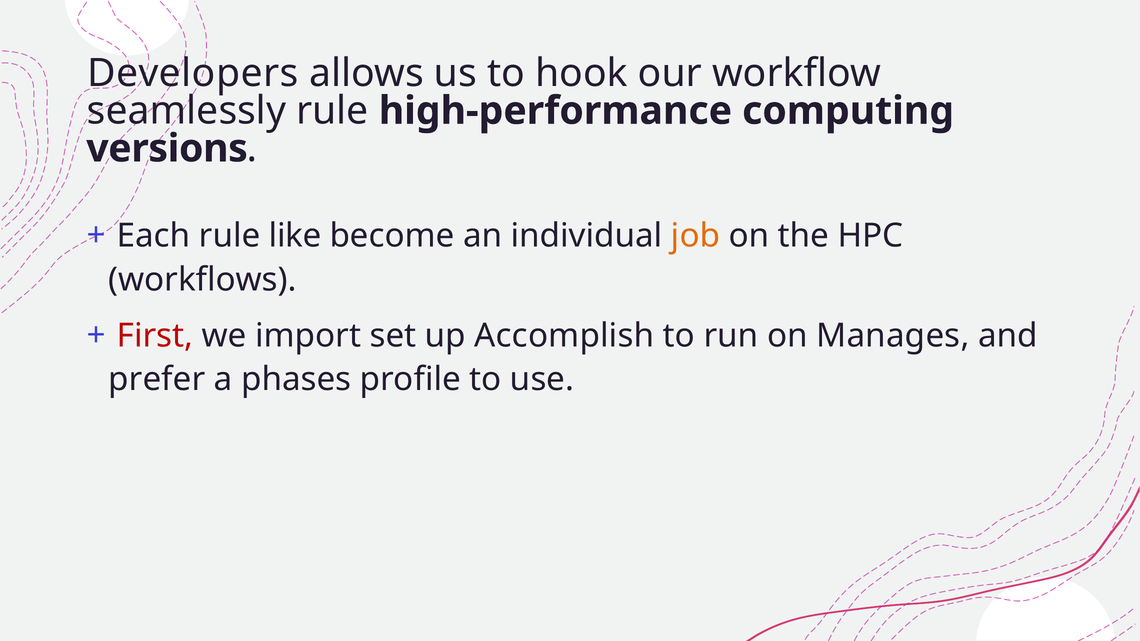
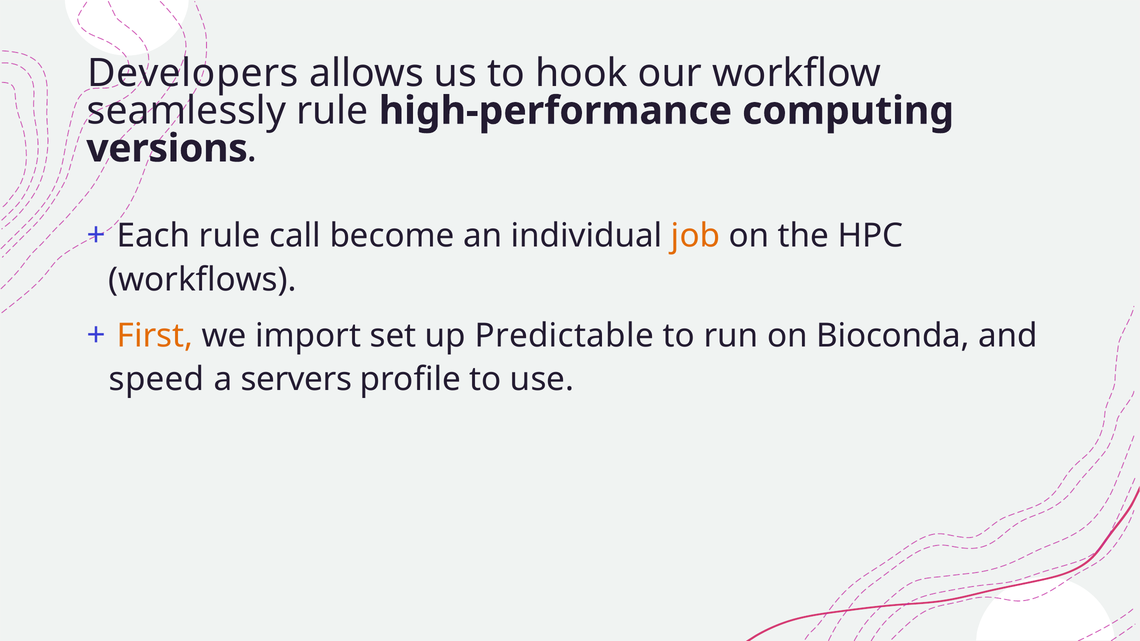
like: like -> call (295, 236)
First colour: red -> orange (155, 336)
Accomplish: Accomplish -> Predictable (564, 336)
Manages: Manages -> Bioconda (893, 336)
prefer: prefer -> speed (157, 380)
phases: phases -> servers (296, 380)
